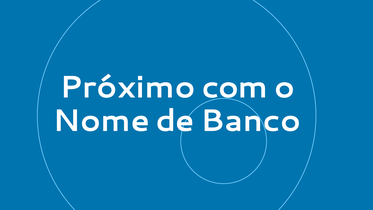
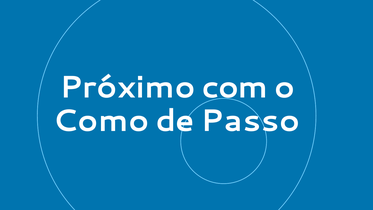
Nome: Nome -> Como (101, 121)
Banco: Banco -> Passo (250, 121)
